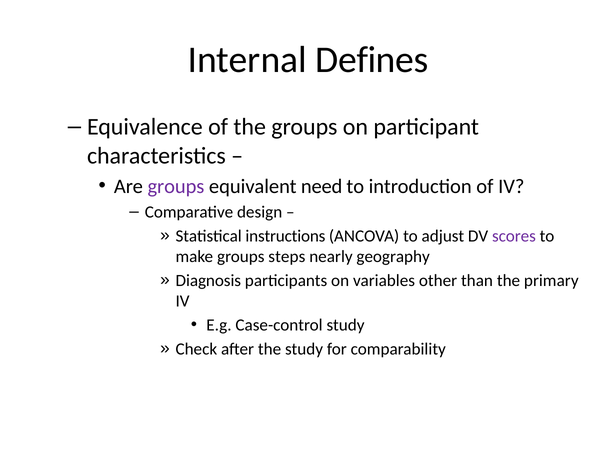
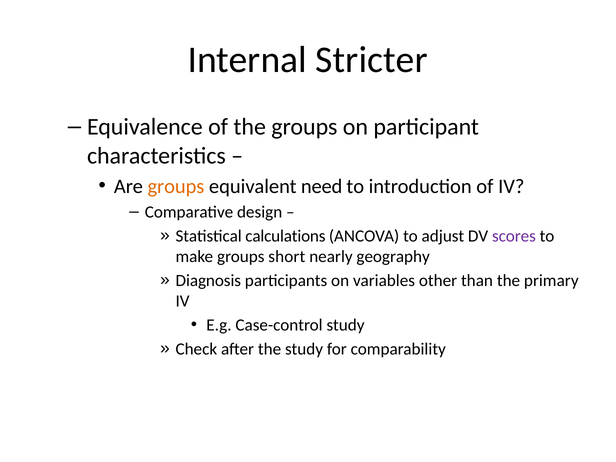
Defines: Defines -> Stricter (372, 60)
groups colour: purple -> orange (176, 186)
instructions: instructions -> calculations (285, 236)
steps: steps -> short (287, 257)
